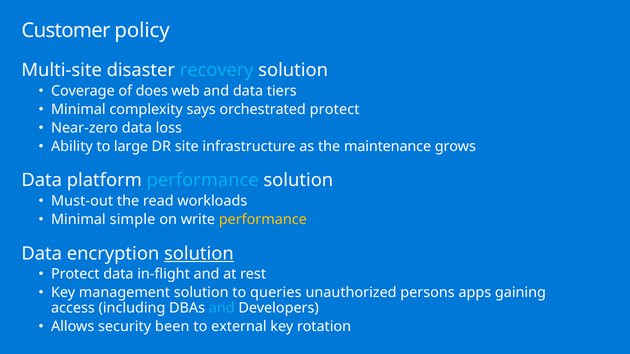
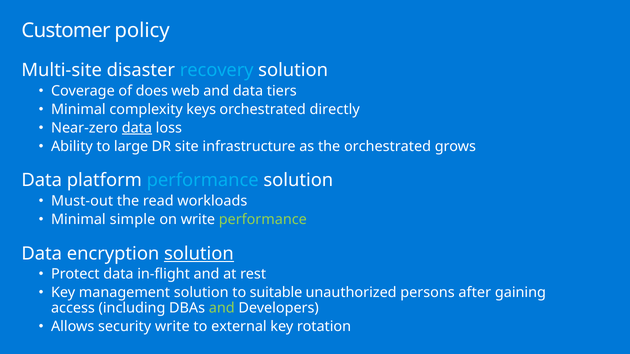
says: says -> keys (201, 110)
orchestrated protect: protect -> directly (335, 110)
data underline: none -> present (137, 128)
the maintenance: maintenance -> orchestrated (388, 146)
performance colour: yellow -> light green (263, 220)
queries: queries -> suitable (276, 293)
apps: apps -> after (475, 293)
and colour: light blue -> light green (222, 309)
security been: been -> write (172, 327)
